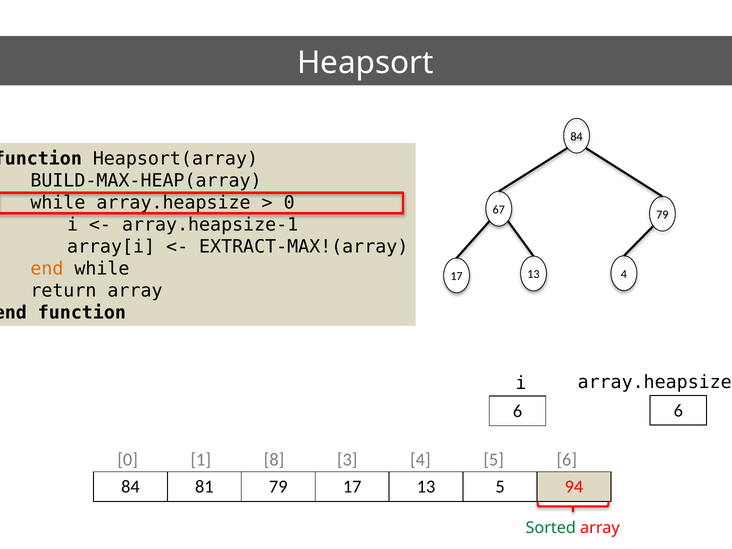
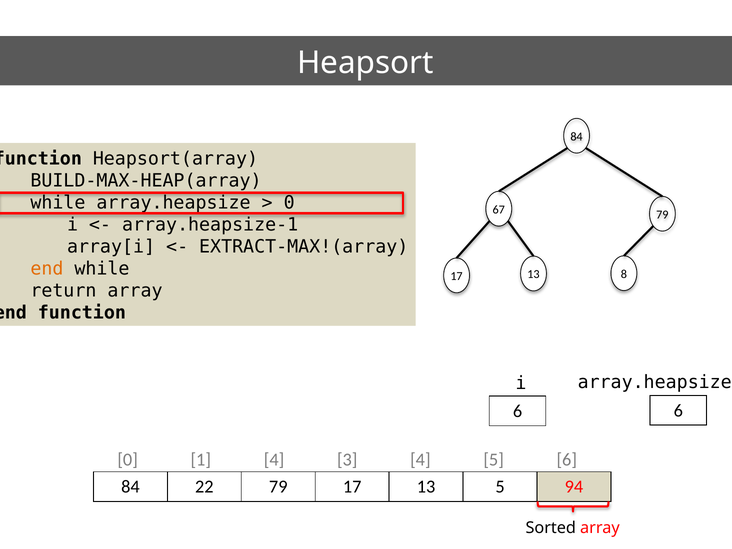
13 4: 4 -> 8 (624, 274)
1 8: 8 -> 4 (274, 460)
81: 81 -> 22 (204, 487)
Sorted colour: green -> black (551, 528)
